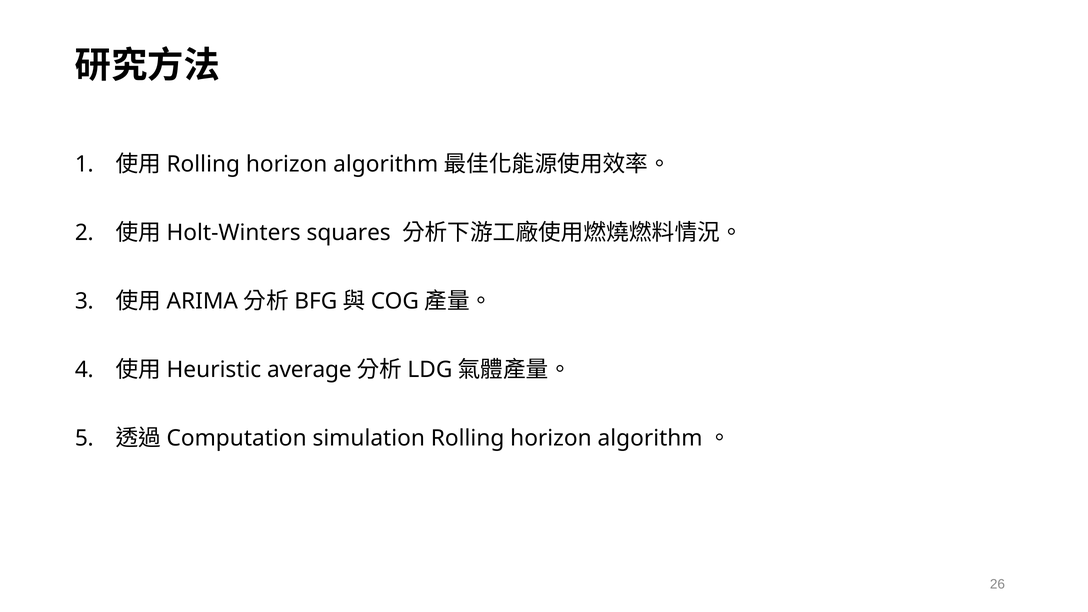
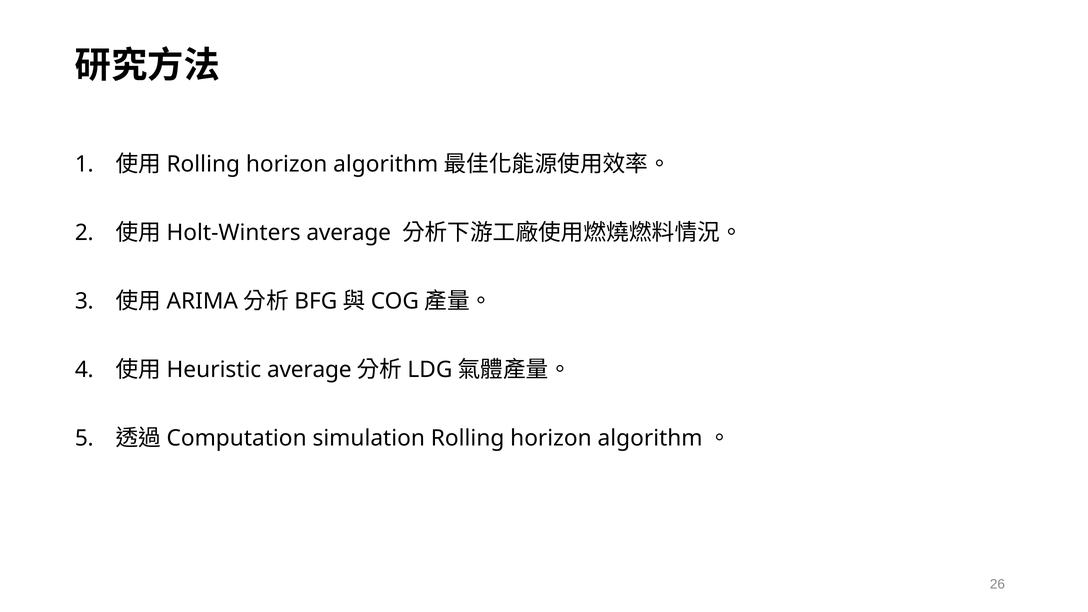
squares: squares -> average (349, 233)
